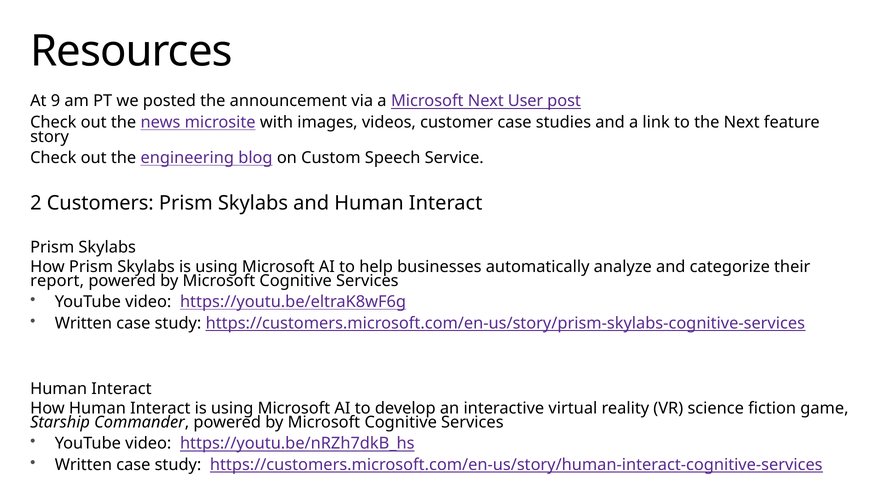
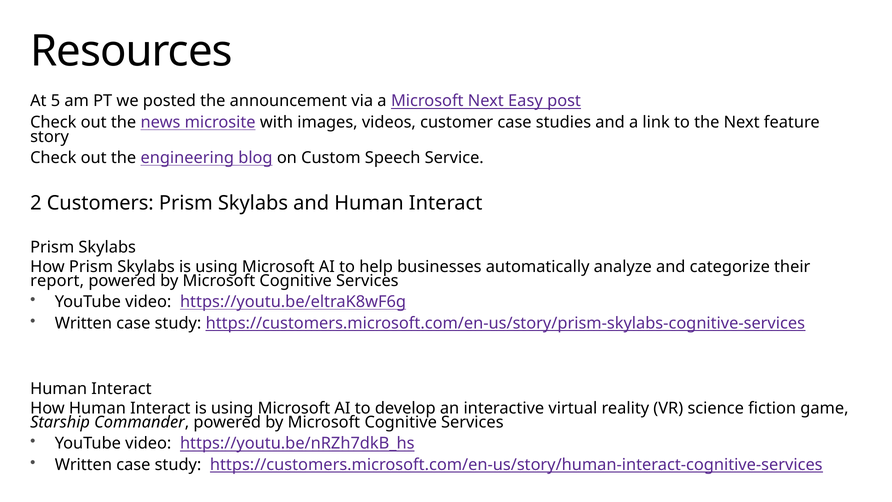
9: 9 -> 5 (56, 101)
User: User -> Easy (525, 101)
